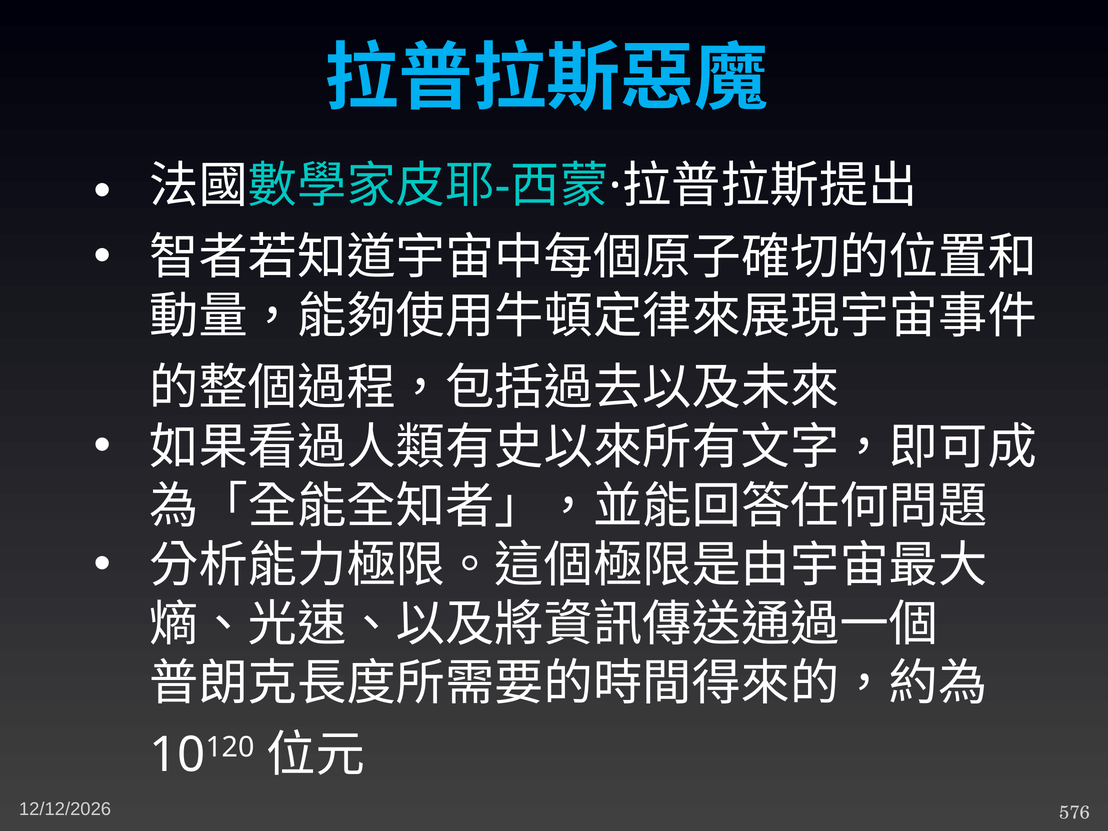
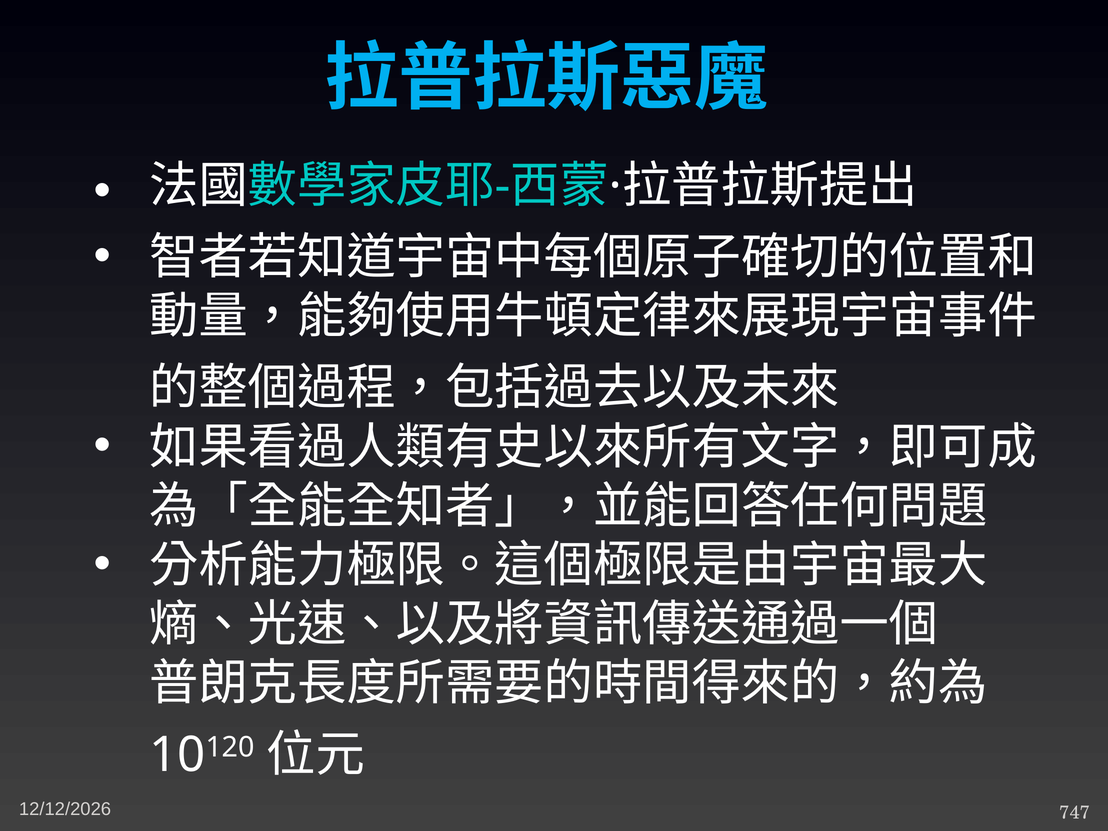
576: 576 -> 747 (1075, 813)
